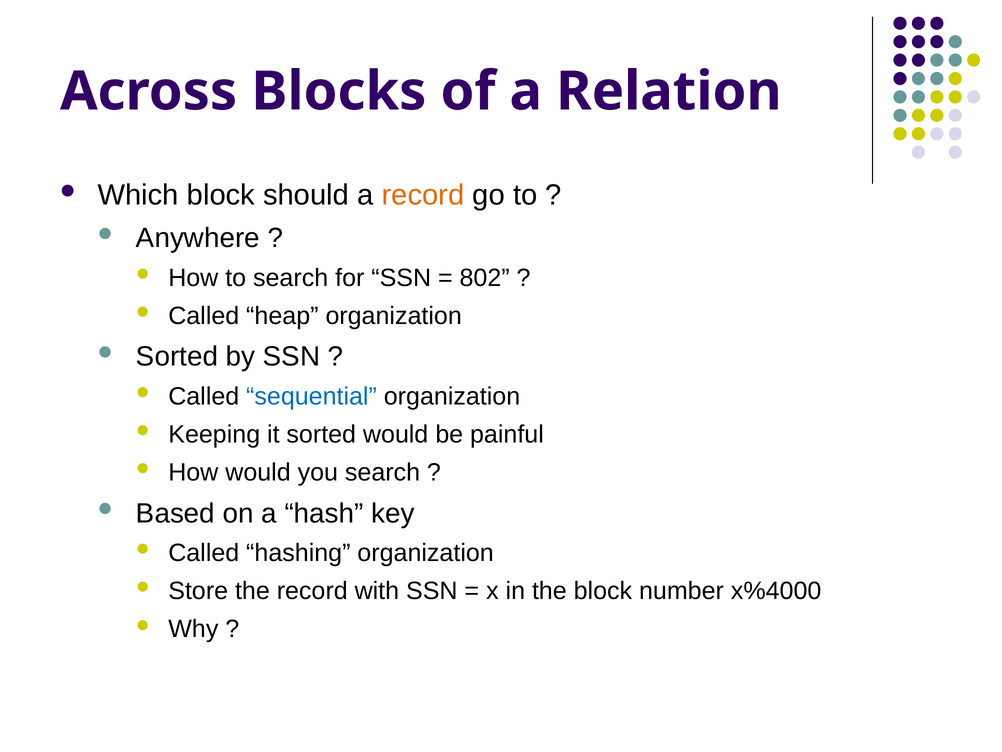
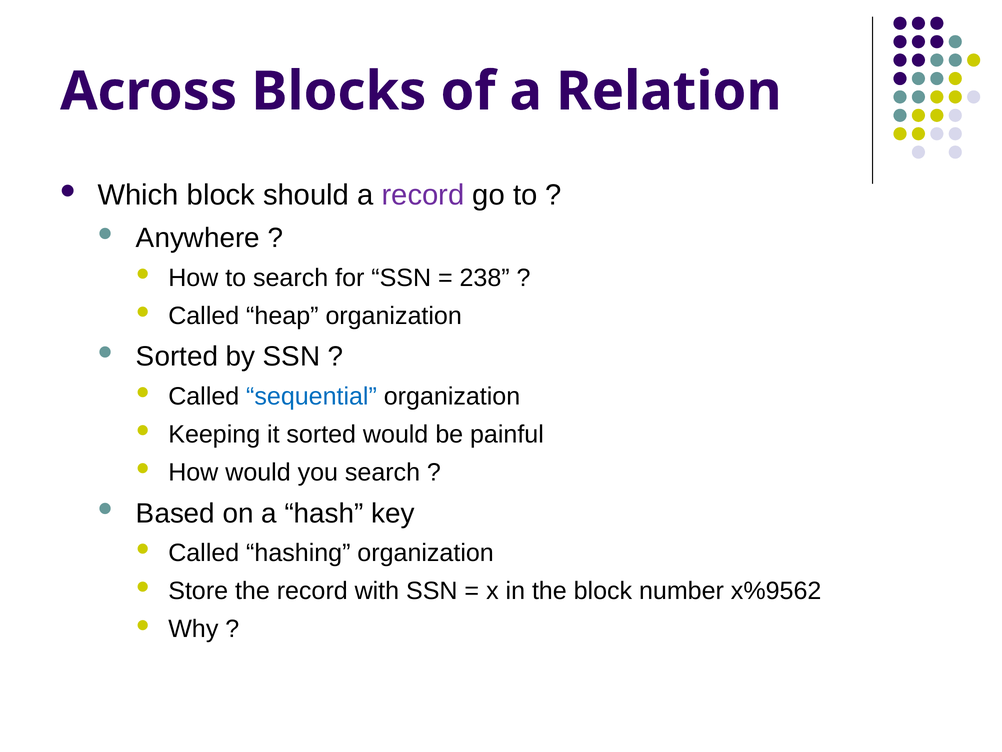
record colour: orange -> purple (423, 195)
802: 802 -> 238 (485, 278)
x%4000: x%4000 -> x%9562 (776, 591)
